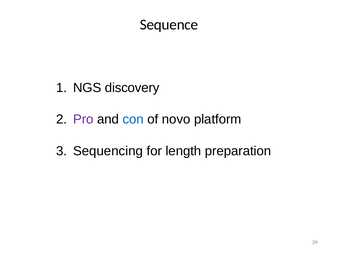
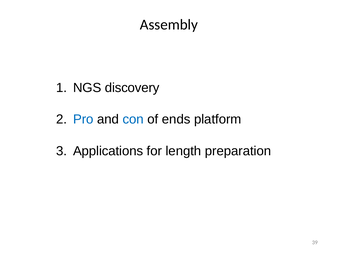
Sequence: Sequence -> Assembly (169, 25)
Pro colour: purple -> blue (83, 119)
novo: novo -> ends (176, 119)
Sequencing: Sequencing -> Applications (108, 151)
